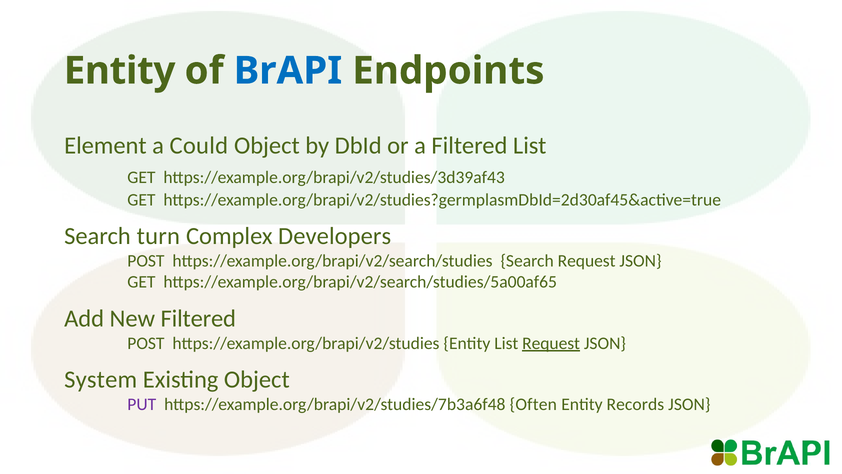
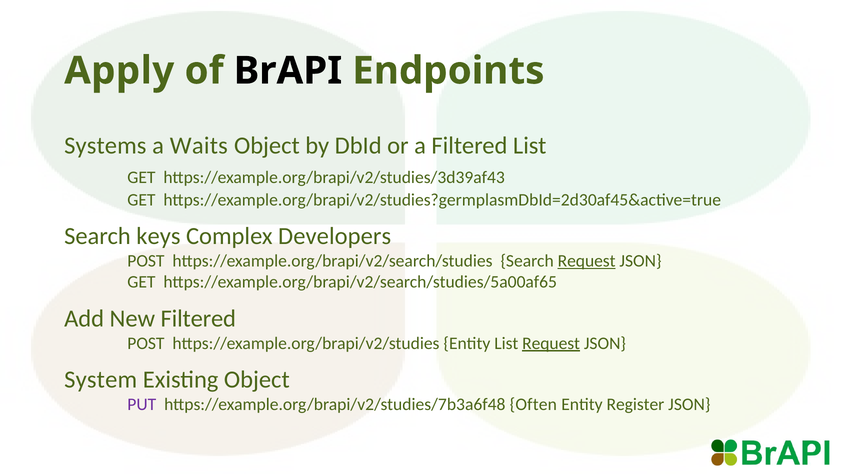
Entity: Entity -> Apply (119, 71)
BrAPI colour: blue -> black (288, 71)
Element: Element -> Systems (105, 146)
Could: Could -> Waits (199, 146)
turn: turn -> keys (158, 236)
Request underline: none -> present (587, 261)
Records: Records -> Register (635, 404)
